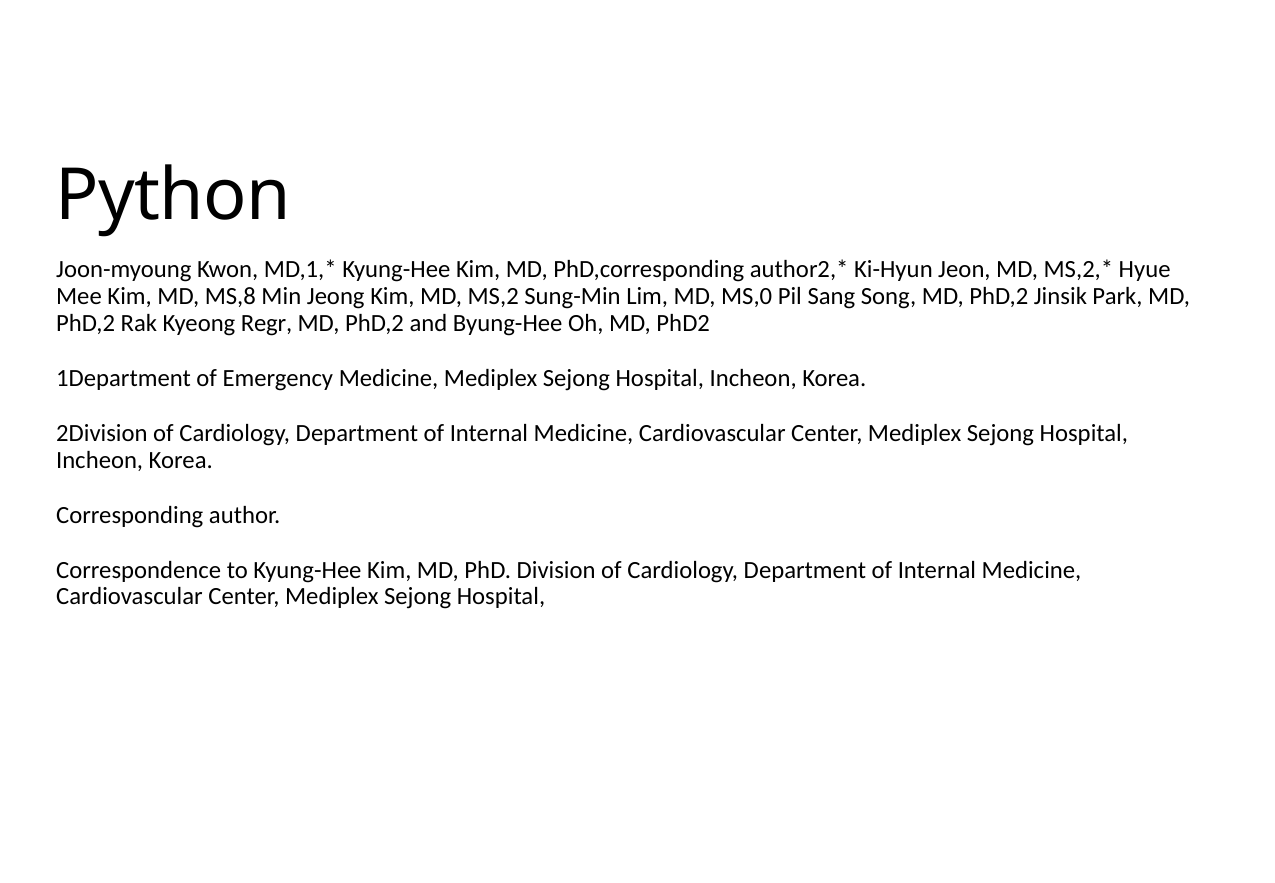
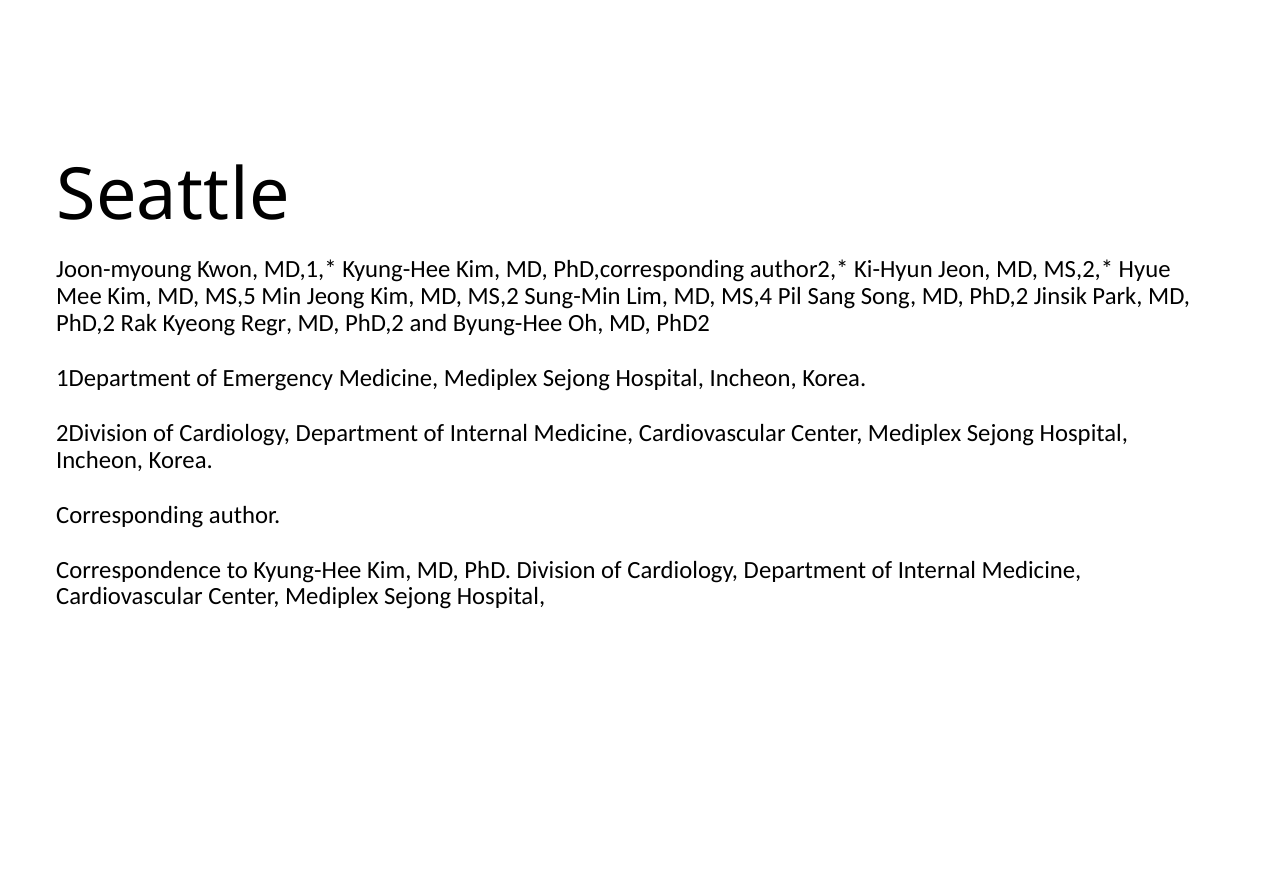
Python: Python -> Seattle (173, 196)
MS,8: MS,8 -> MS,5 (230, 296)
MS,0: MS,0 -> MS,4 (747, 296)
